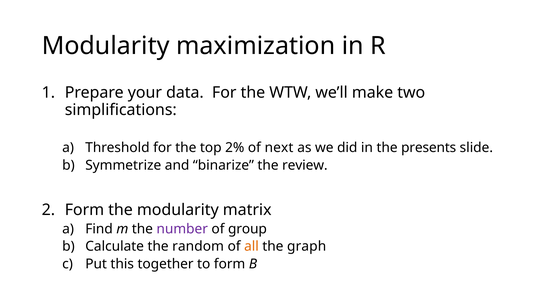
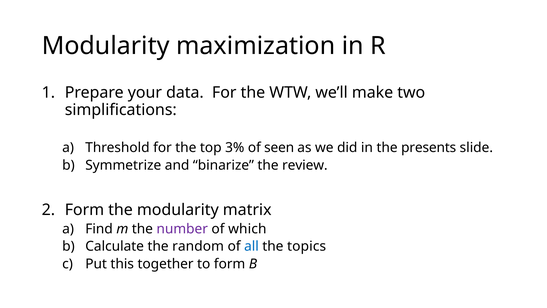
2%: 2% -> 3% (235, 148)
next: next -> seen (279, 148)
group: group -> which (247, 229)
all colour: orange -> blue (251, 246)
graph: graph -> topics (307, 246)
